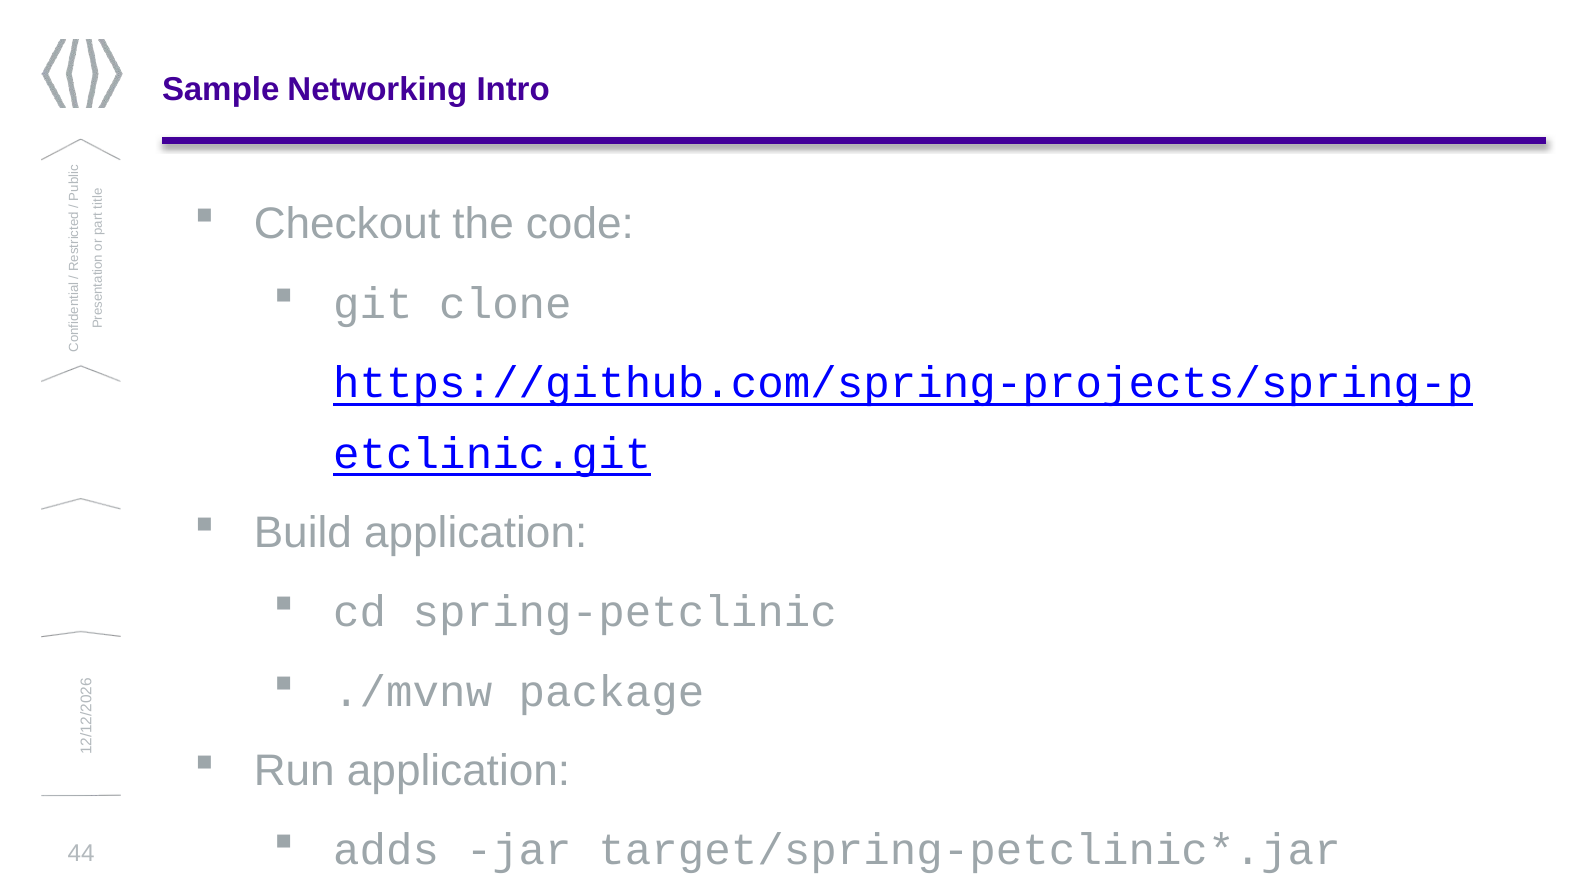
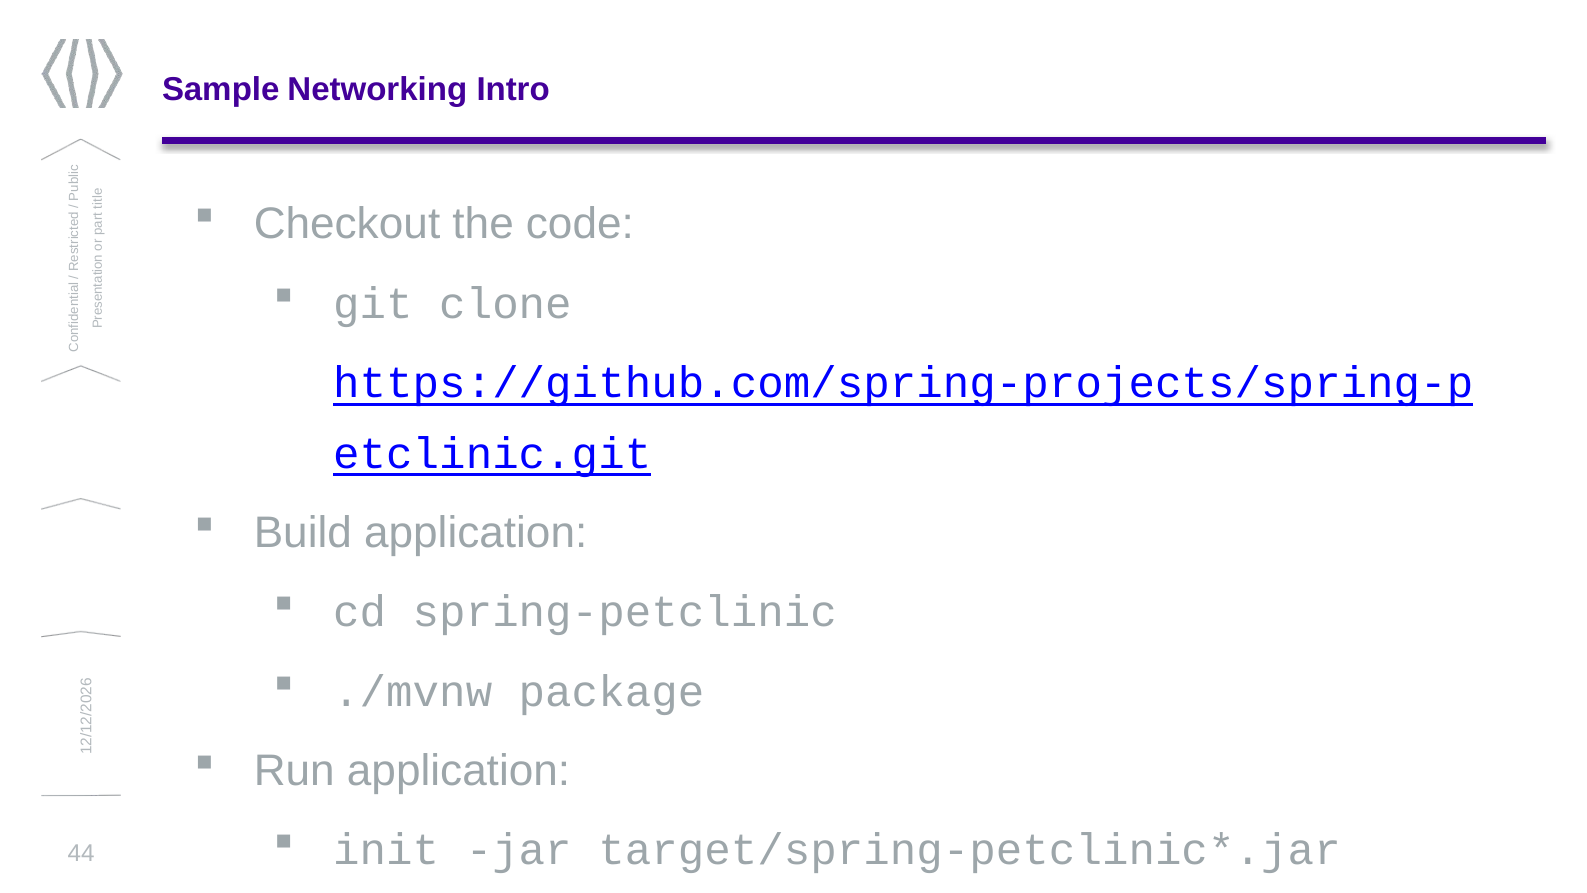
adds: adds -> init (386, 850)
